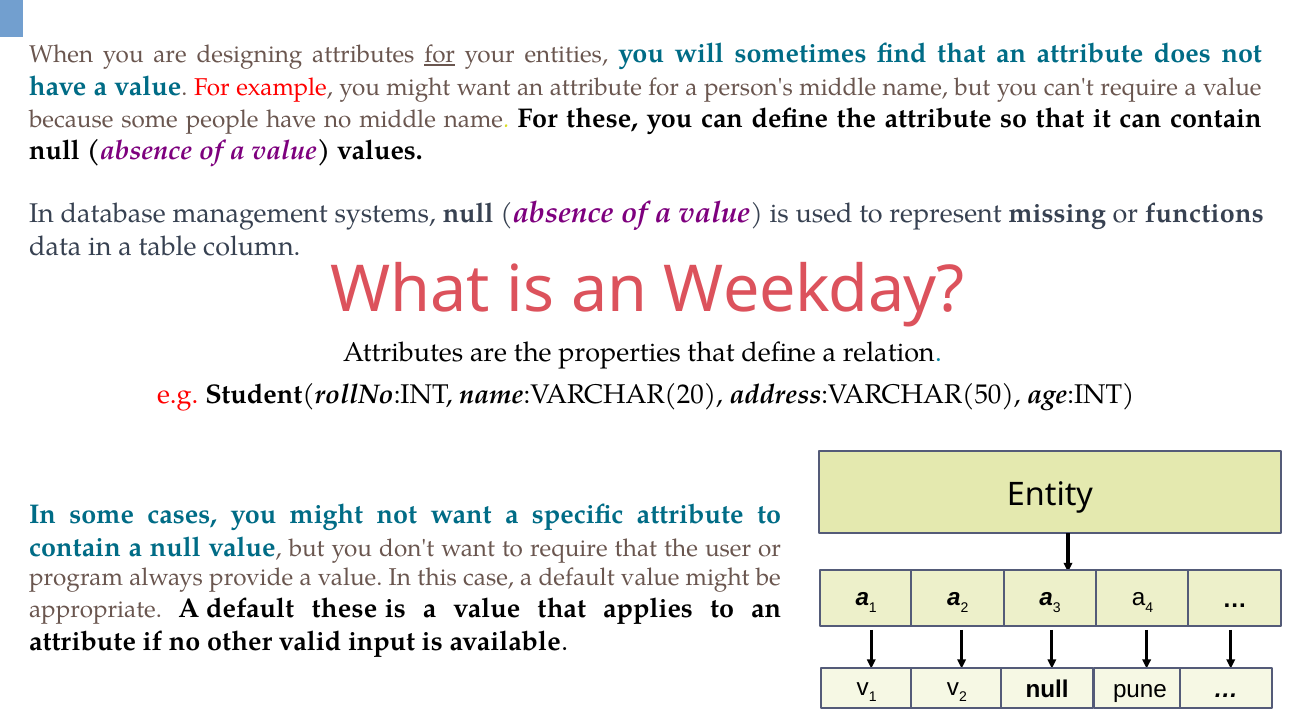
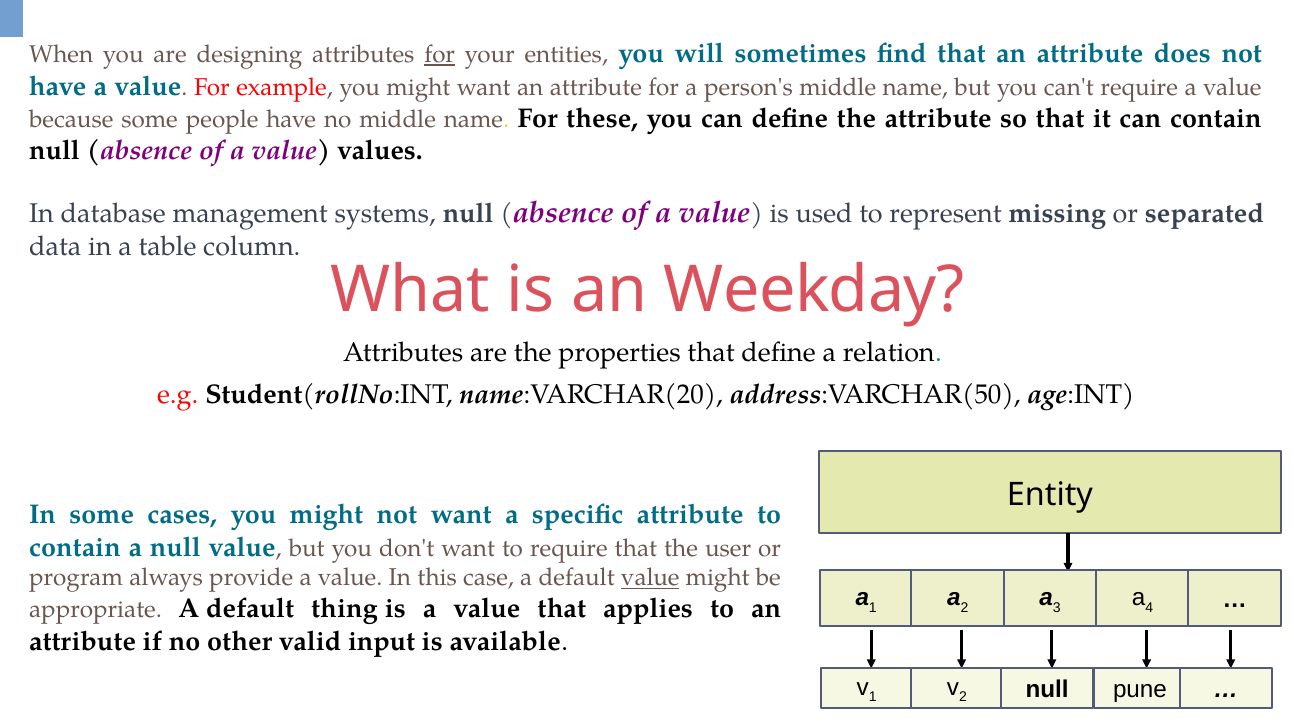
functions: functions -> separated (1204, 214)
value underline: none -> present (650, 578)
default these: these -> thing (345, 609)
